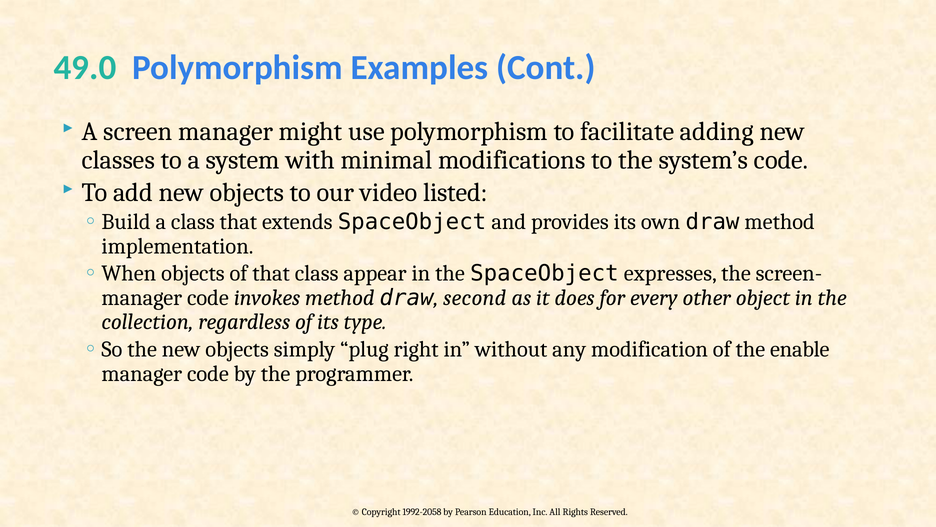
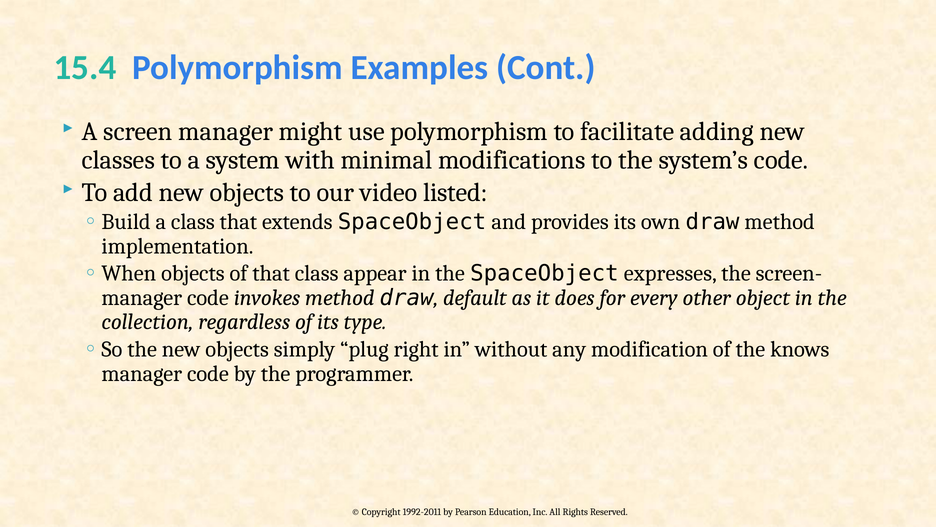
49.0: 49.0 -> 15.4 (85, 67)
second: second -> default (475, 297)
enable: enable -> knows (800, 349)
1992-2058: 1992-2058 -> 1992-2011 (422, 511)
